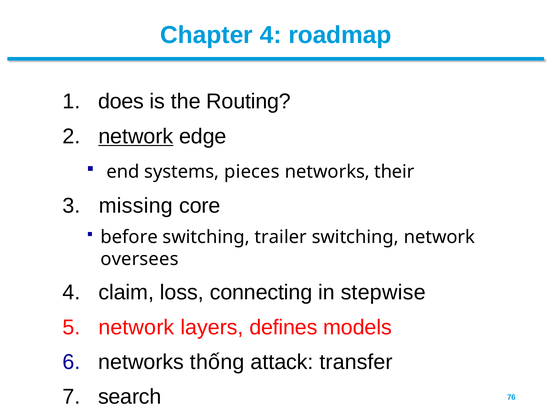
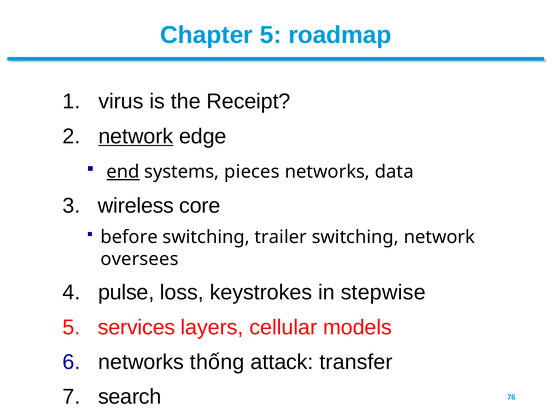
Chapter 4: 4 -> 5 (271, 35)
does: does -> virus (121, 101)
Routing: Routing -> Receipt (248, 101)
end underline: none -> present (123, 172)
their: their -> data (394, 172)
missing: missing -> wireless (136, 206)
claim: claim -> pulse (126, 292)
connecting: connecting -> keystrokes (261, 292)
network: network -> services (137, 327)
defines: defines -> cellular (283, 327)
